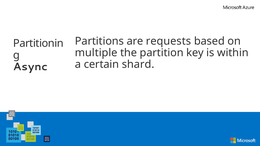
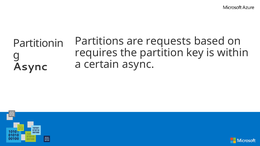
multiple: multiple -> requires (96, 53)
certain shard: shard -> async (138, 65)
